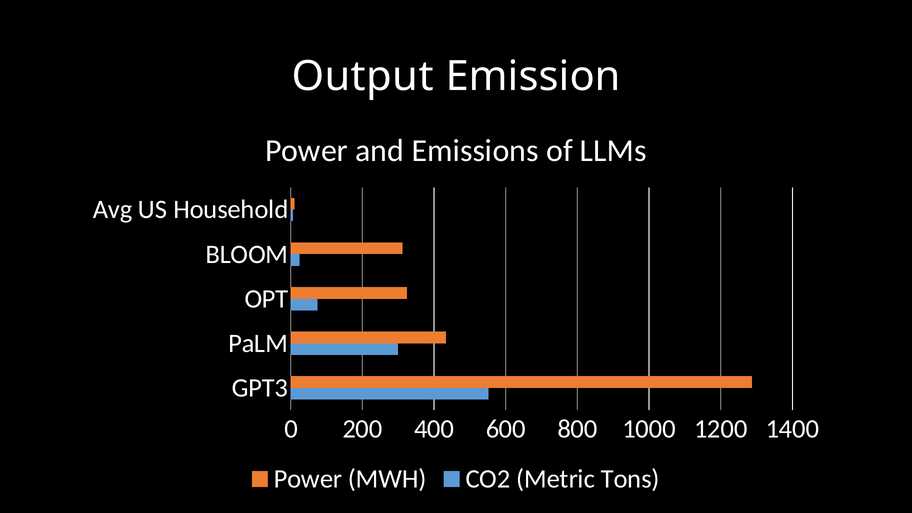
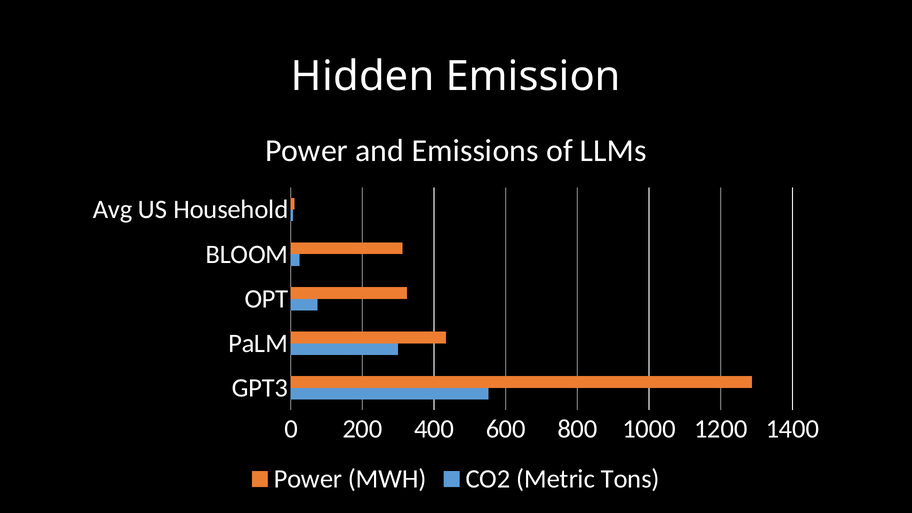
Output: Output -> Hidden (363, 77)
